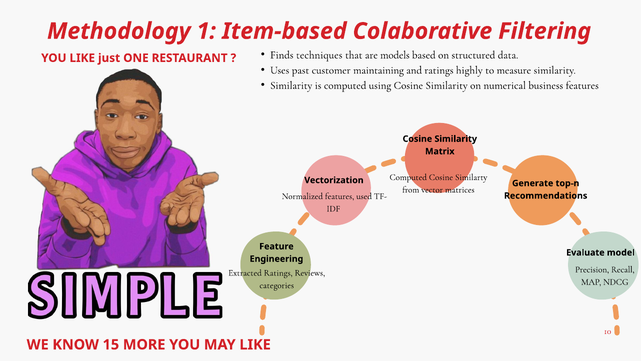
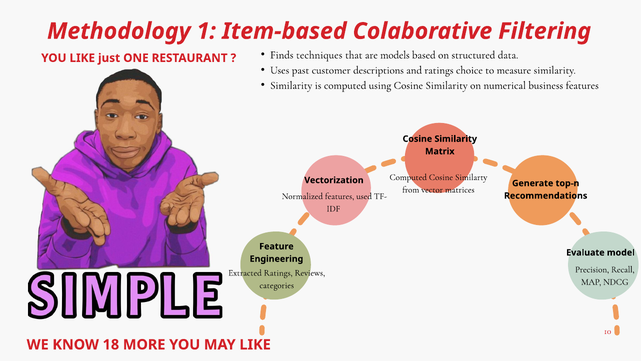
maintaining: maintaining -> descriptions (379, 70)
highly: highly -> choice (469, 70)
15: 15 -> 18 (111, 344)
